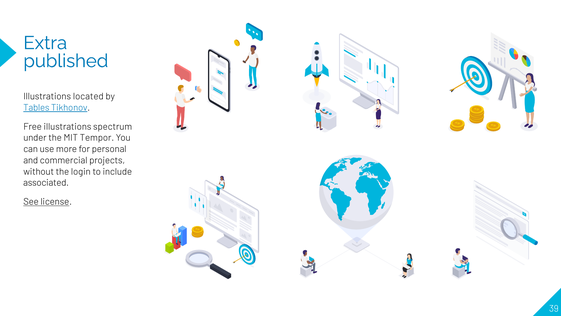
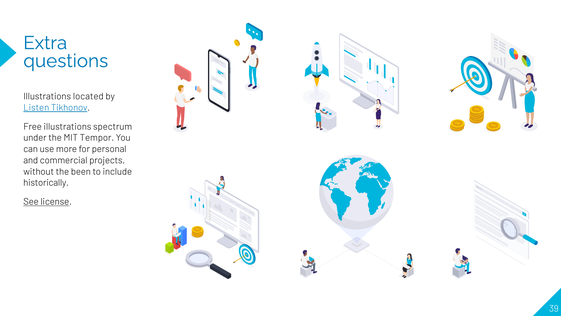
published: published -> questions (66, 61)
Tables: Tables -> Listen (36, 107)
login: login -> been (81, 171)
associated: associated -> historically (46, 183)
